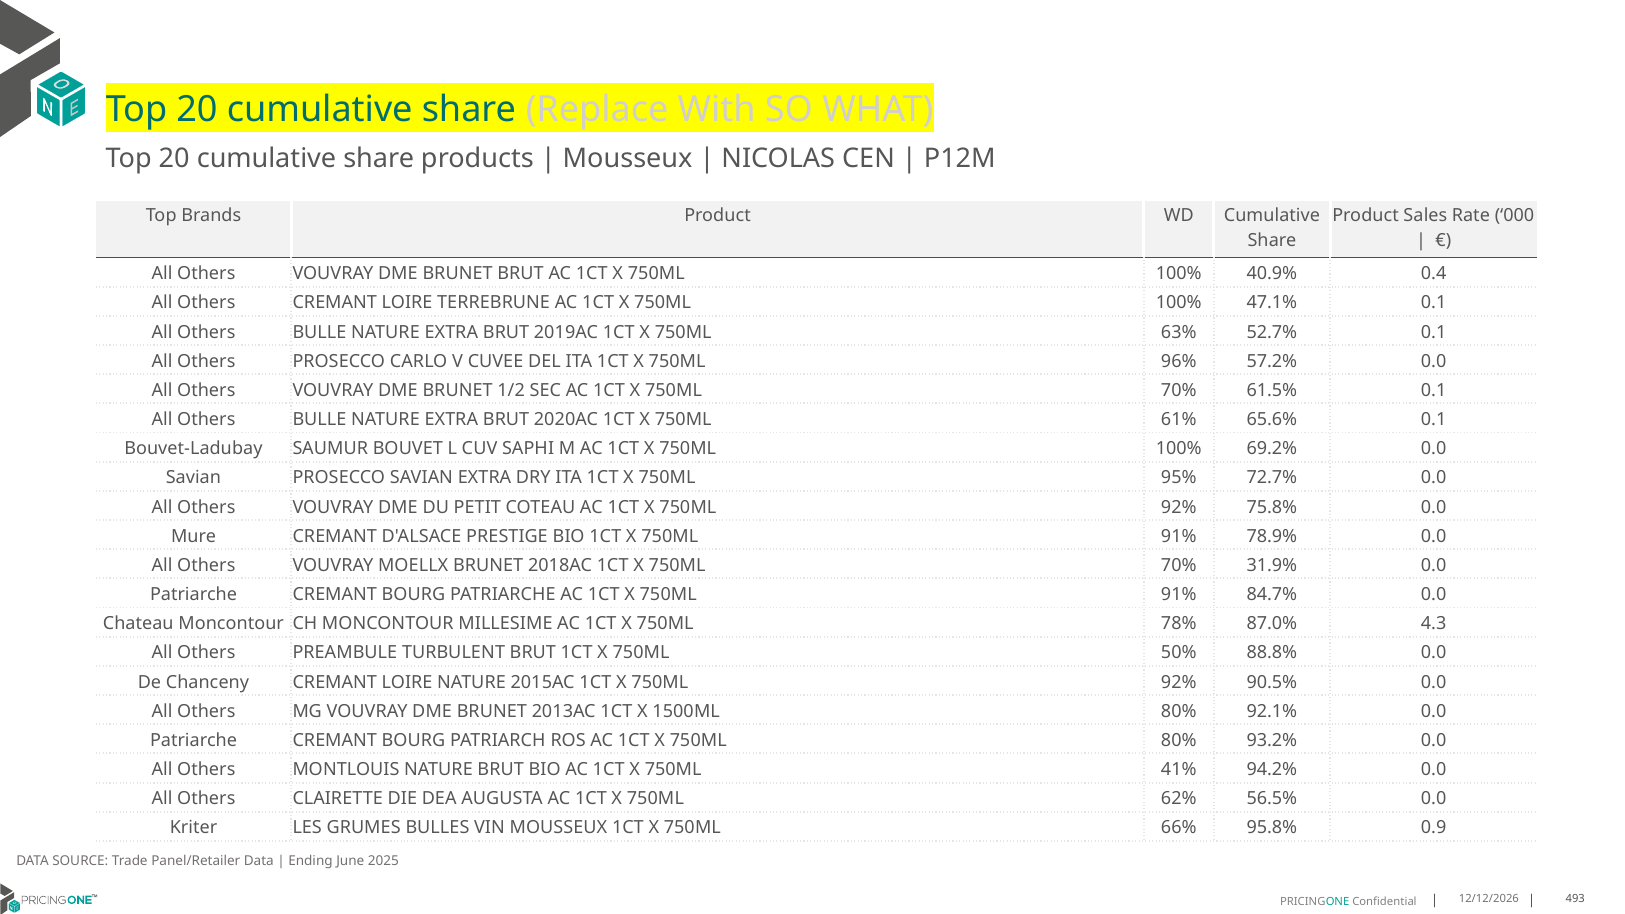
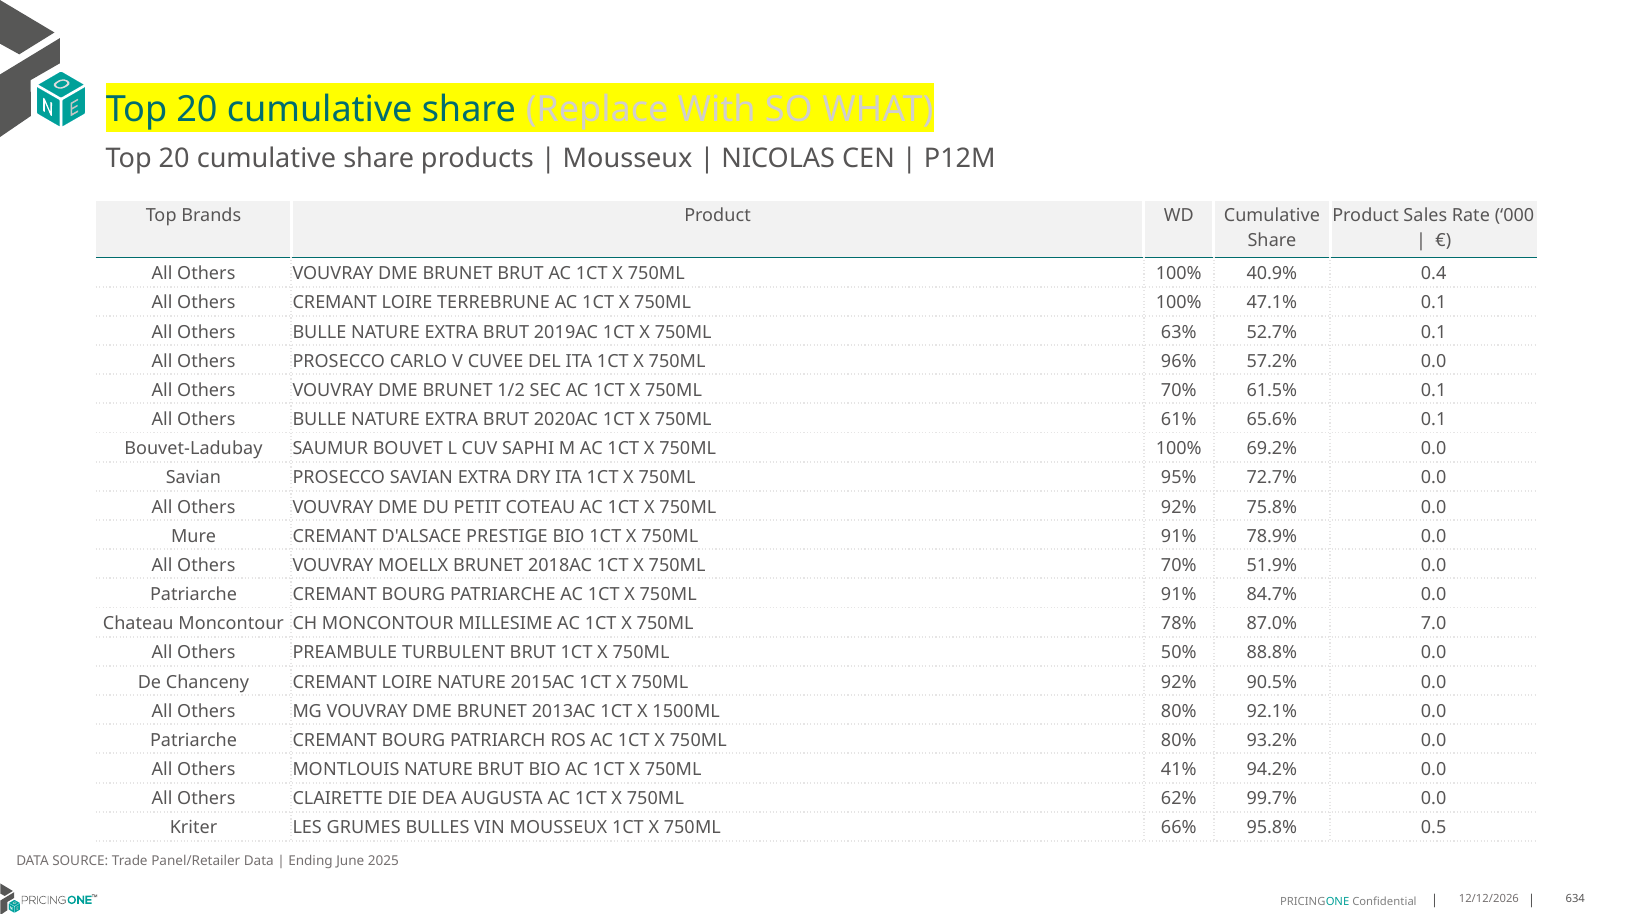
31.9%: 31.9% -> 51.9% (1272, 565)
4.3: 4.3 -> 7.0 (1434, 624)
56.5%: 56.5% -> 99.7% (1272, 799)
0.9: 0.9 -> 0.5 (1434, 828)
493: 493 -> 634 (1575, 899)
